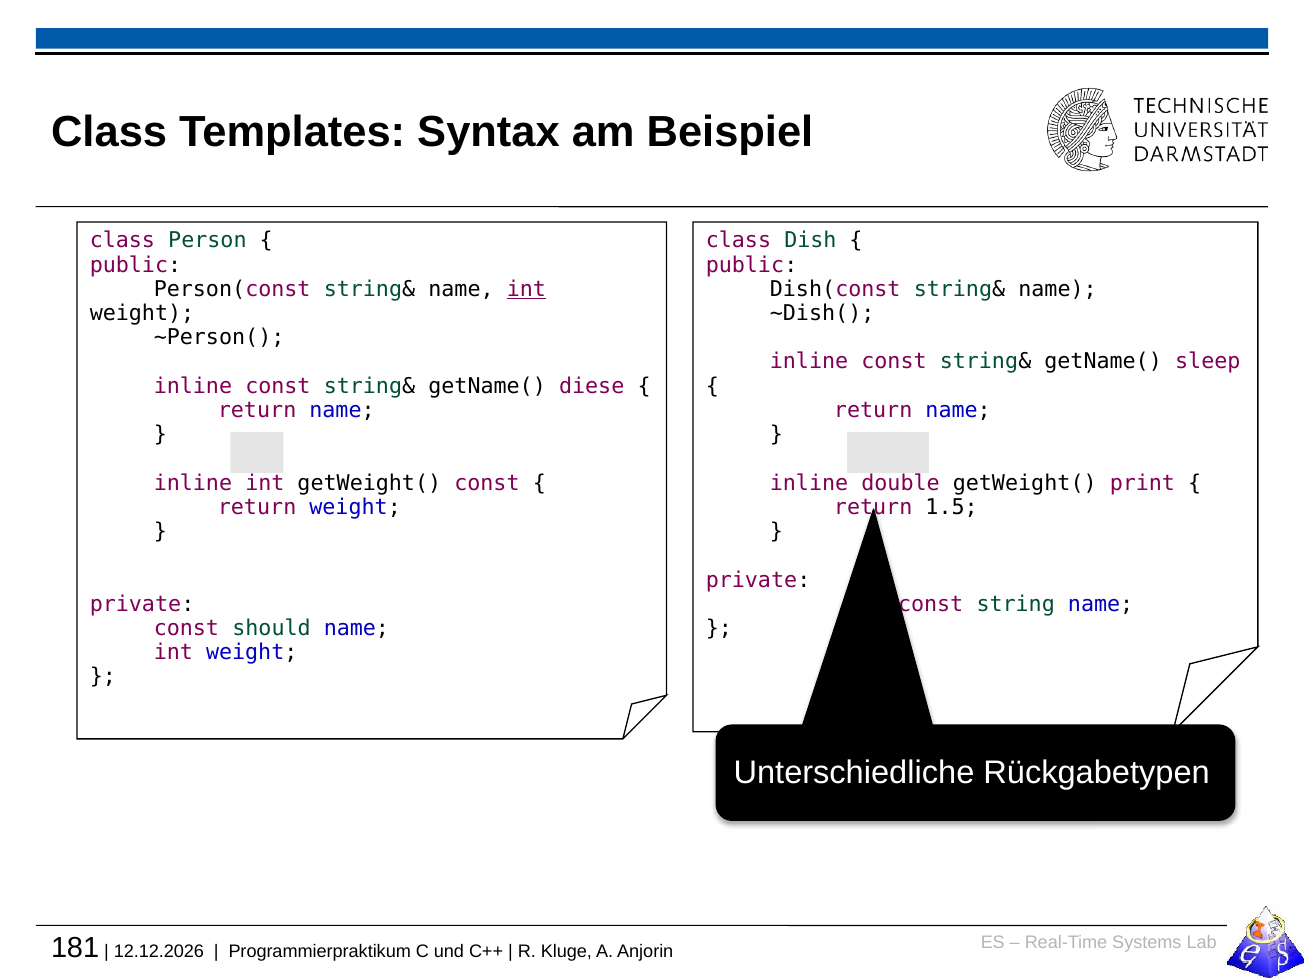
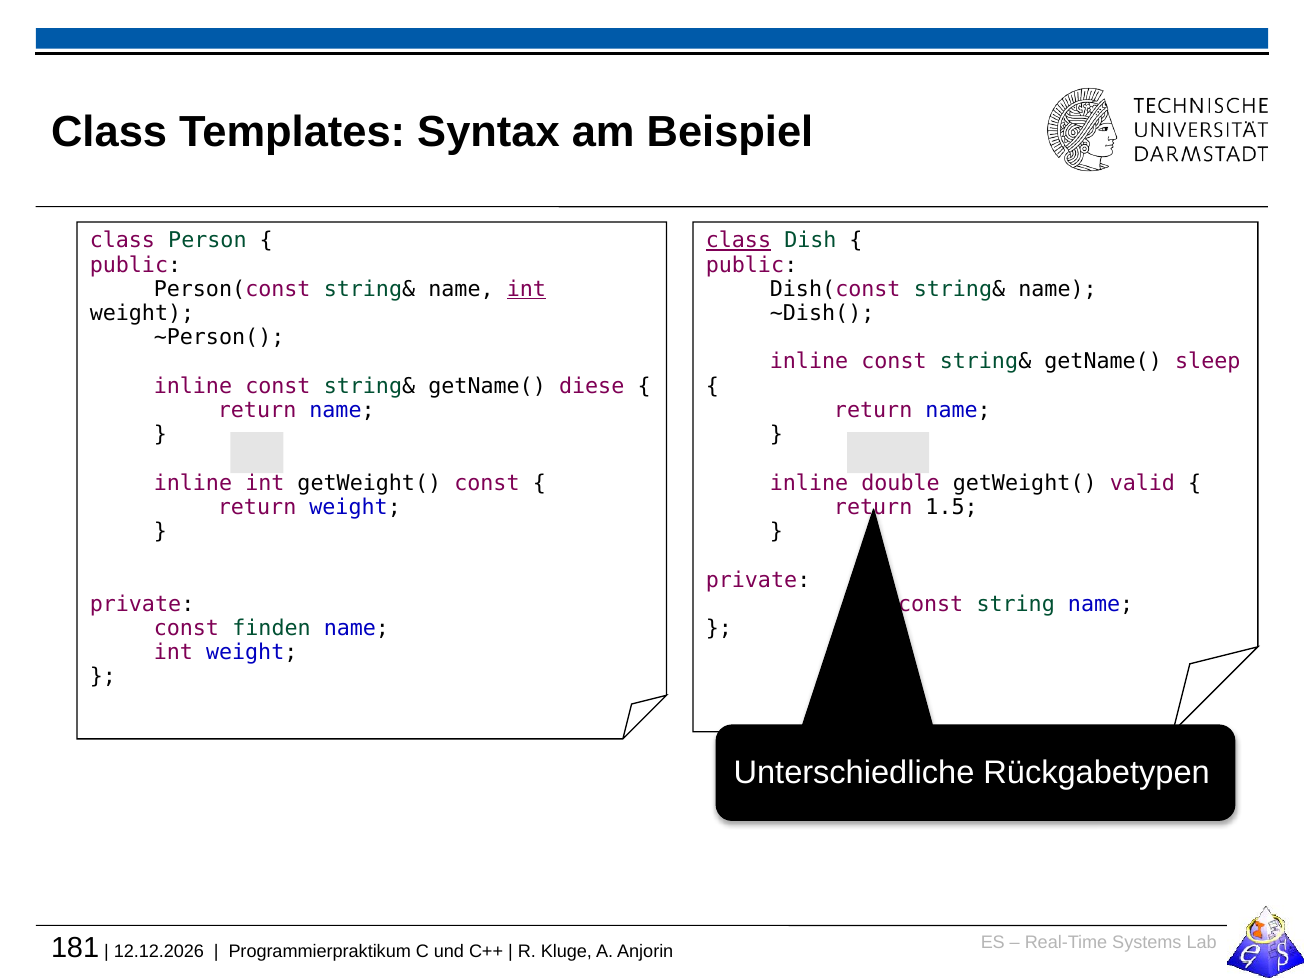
class underline: none -> present (738, 241)
print: print -> valid (1142, 483)
should: should -> finden (272, 628)
